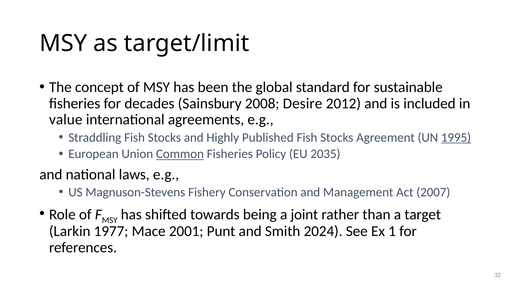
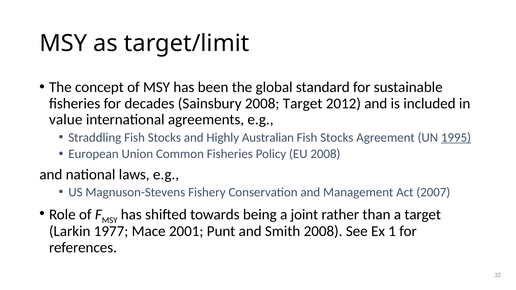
2008 Desire: Desire -> Target (303, 103)
Published: Published -> Australian (268, 138)
Common underline: present -> none (180, 154)
EU 2035: 2035 -> 2008 (325, 154)
Smith 2024: 2024 -> 2008 (323, 231)
